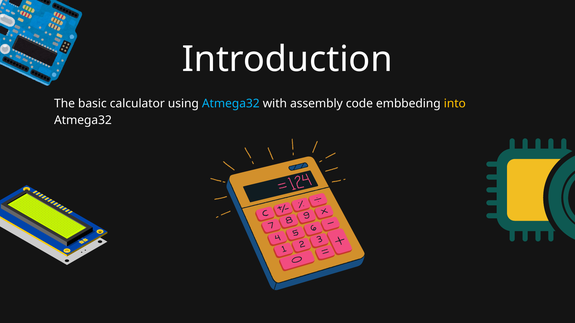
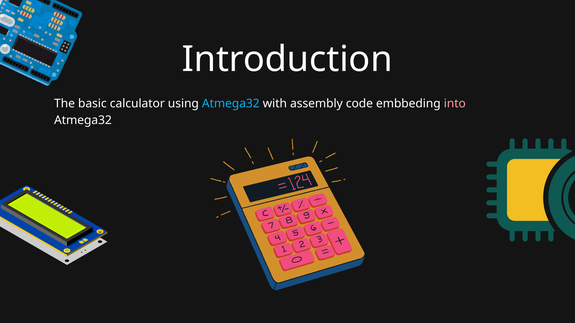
into colour: yellow -> pink (455, 104)
